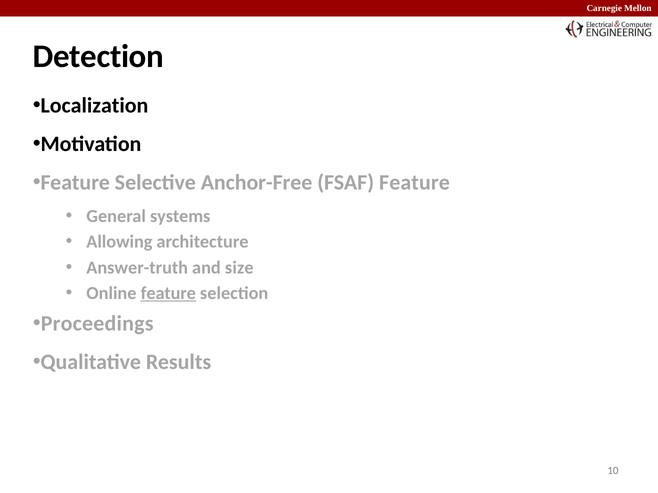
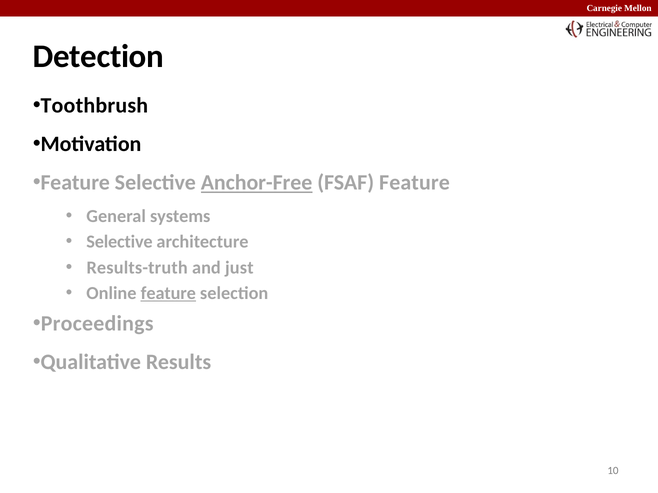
Localization: Localization -> Toothbrush (94, 106)
Anchor-Free underline: none -> present (257, 183)
Allowing: Allowing -> Selective (119, 242)
Answer-truth: Answer-truth -> Results-truth (137, 268)
size: size -> just (239, 268)
